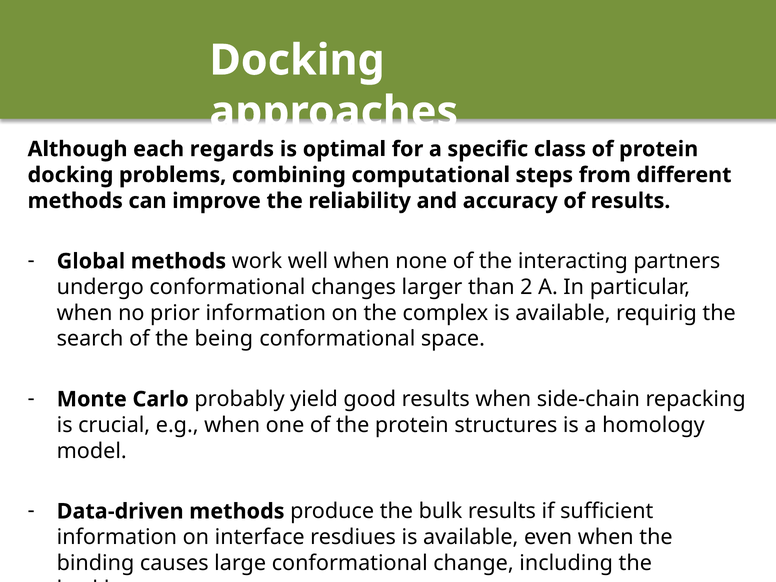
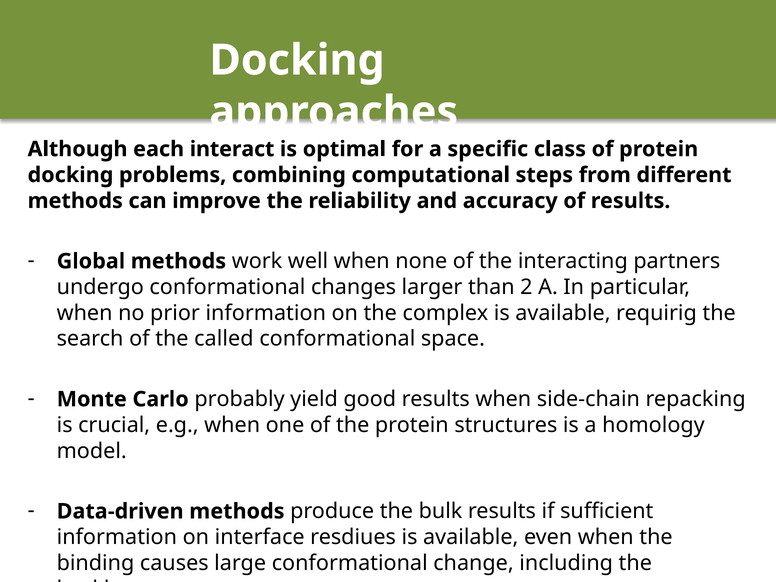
regards: regards -> interact (232, 149)
being: being -> called (224, 339)
